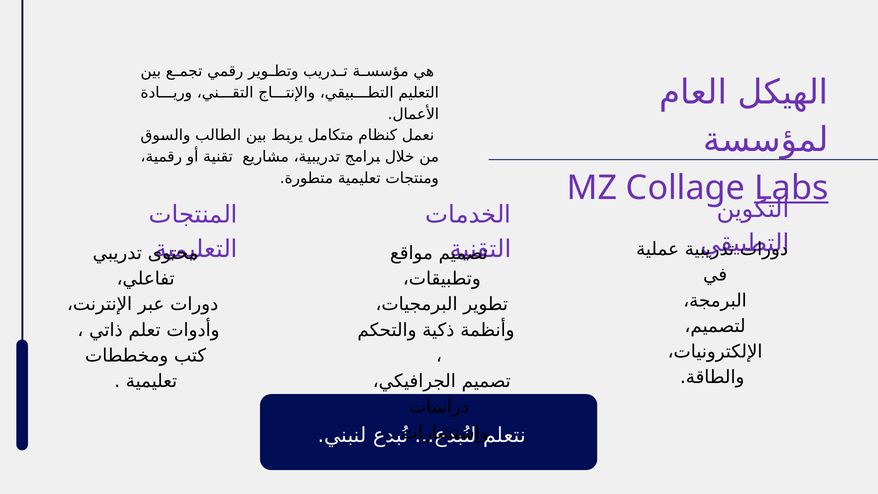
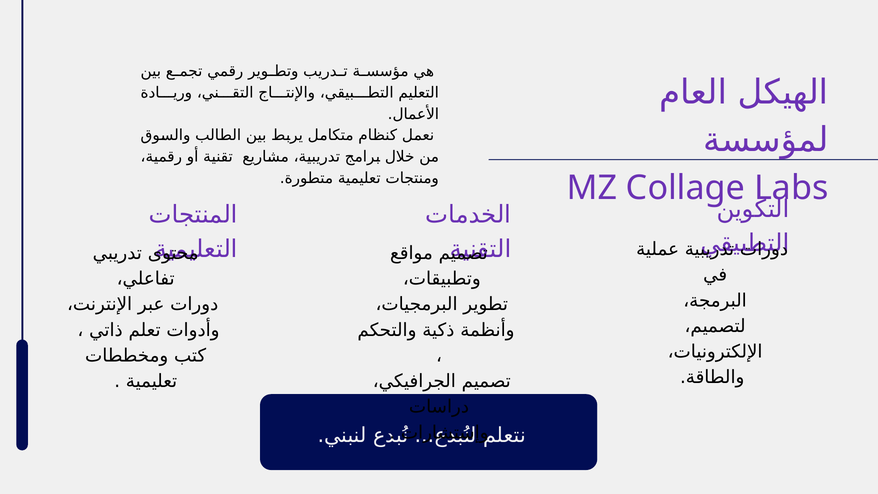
Labs underline: present -> none (791, 188)
